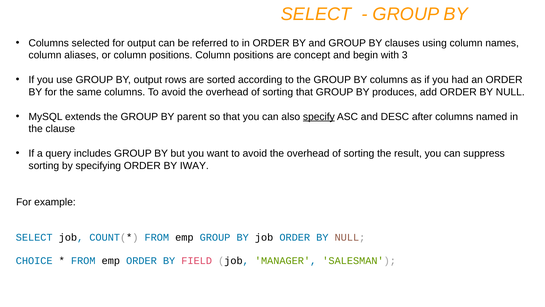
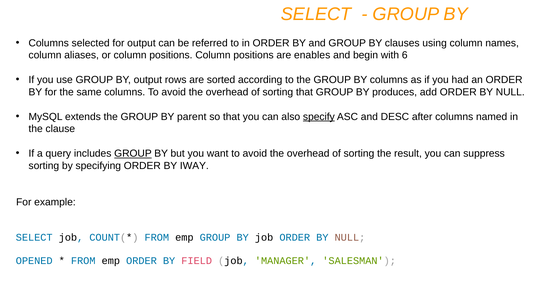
concept: concept -> enables (312, 55)
3: 3 -> 6 (405, 55)
GROUP underline: none -> present (133, 153)
CHOICE: CHOICE -> OPENED (34, 261)
